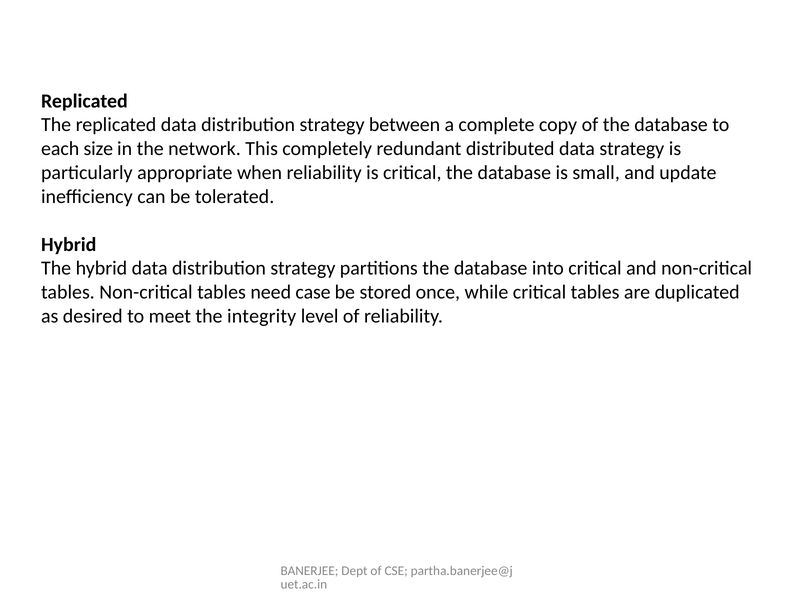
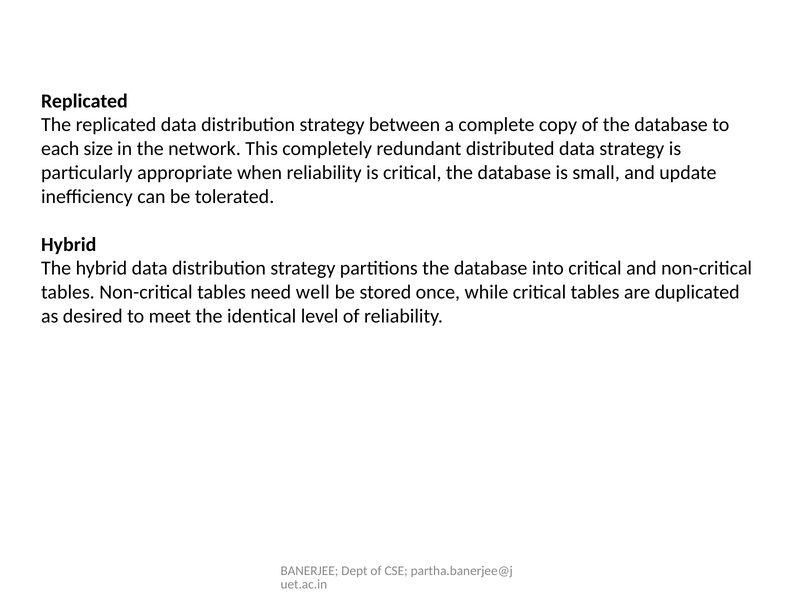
case: case -> well (313, 293)
integrity: integrity -> identical (262, 317)
